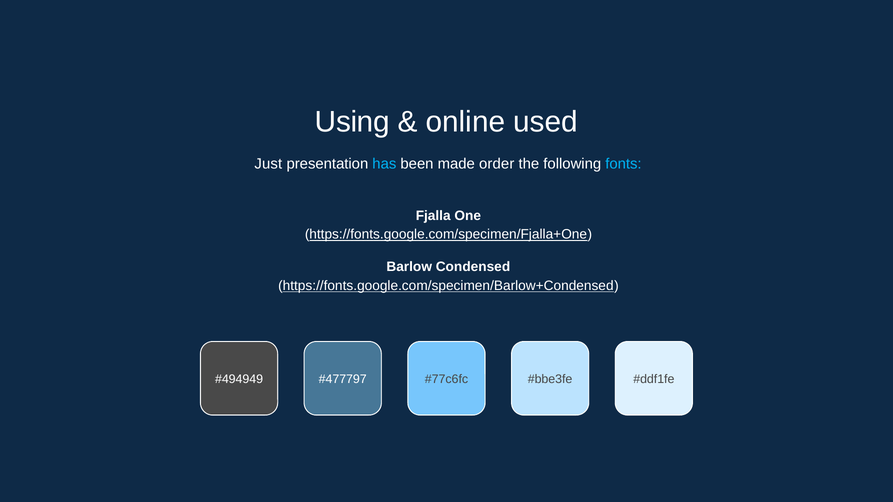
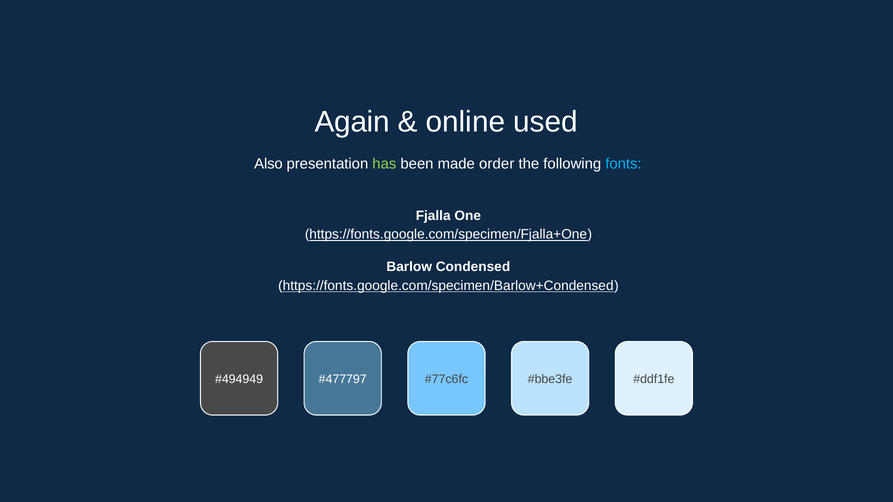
Using: Using -> Again (352, 122)
Just: Just -> Also (268, 164)
has colour: light blue -> light green (384, 164)
